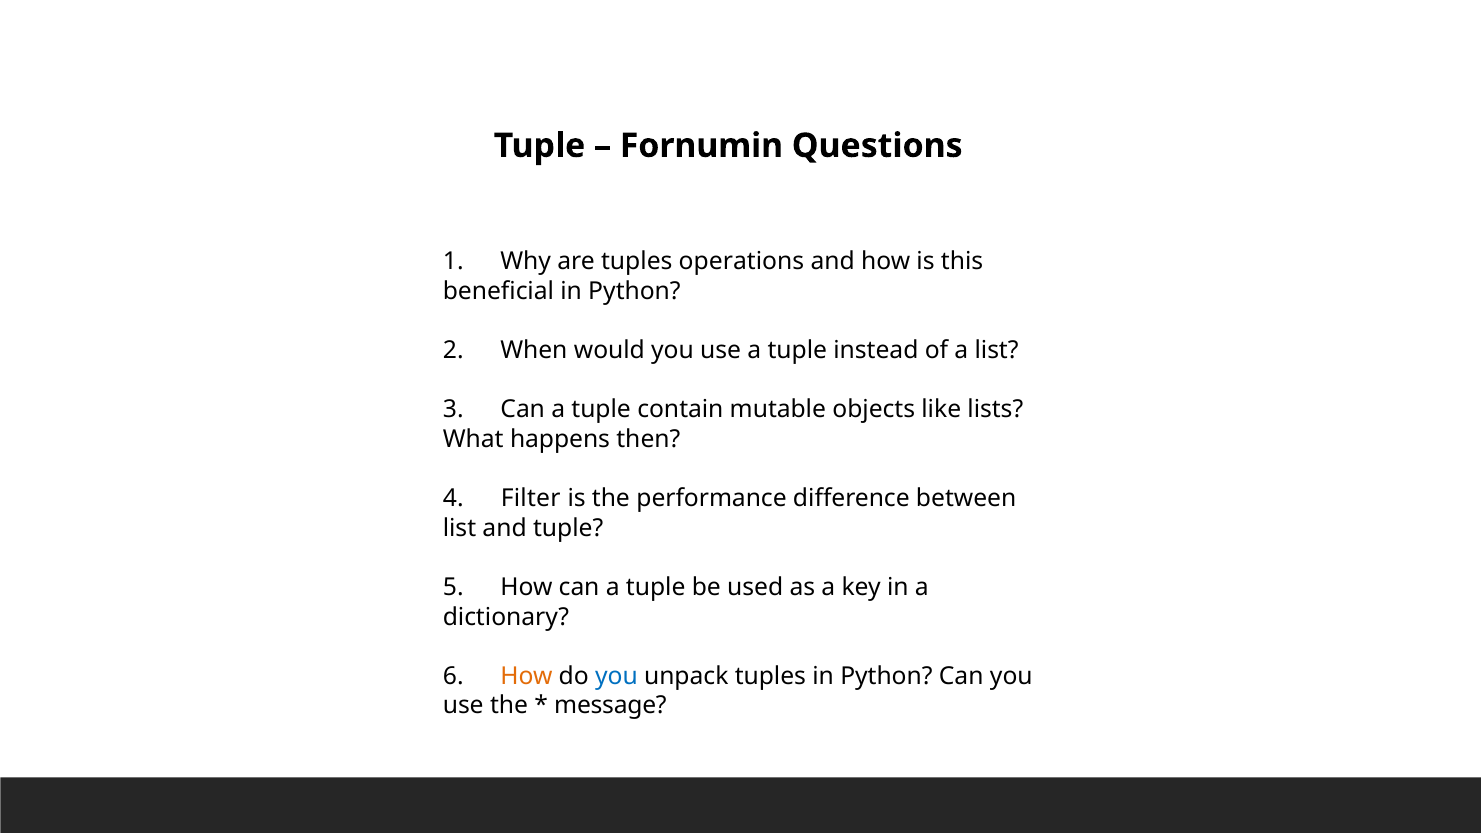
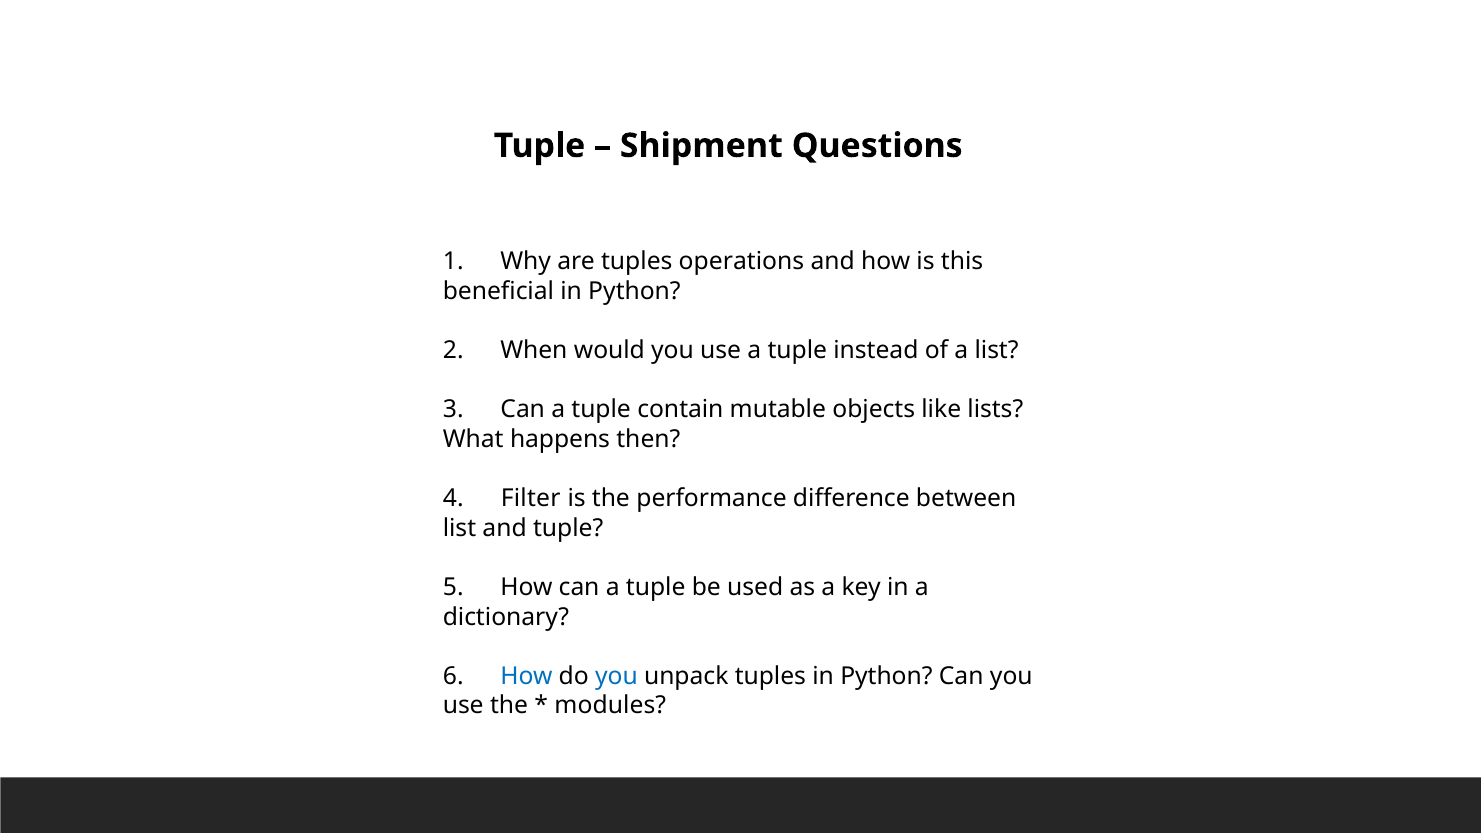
Fornumin: Fornumin -> Shipment (701, 146)
How colour: orange -> blue (527, 676)
message: message -> modules (610, 706)
